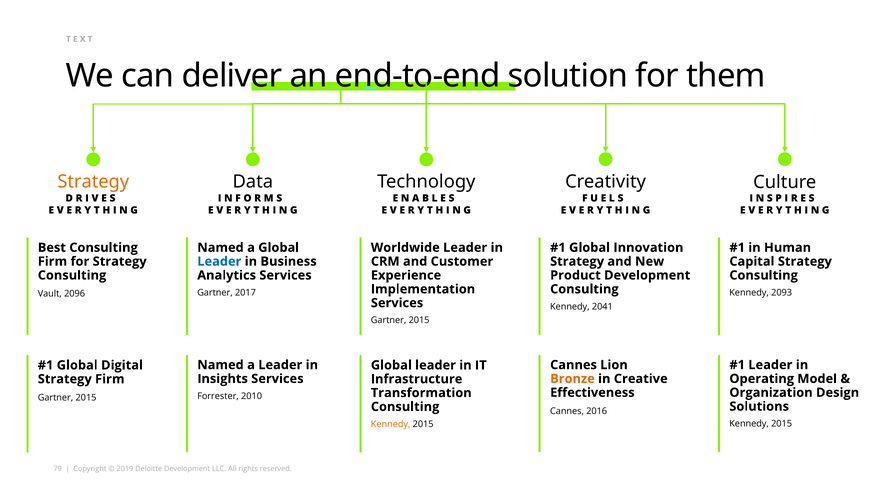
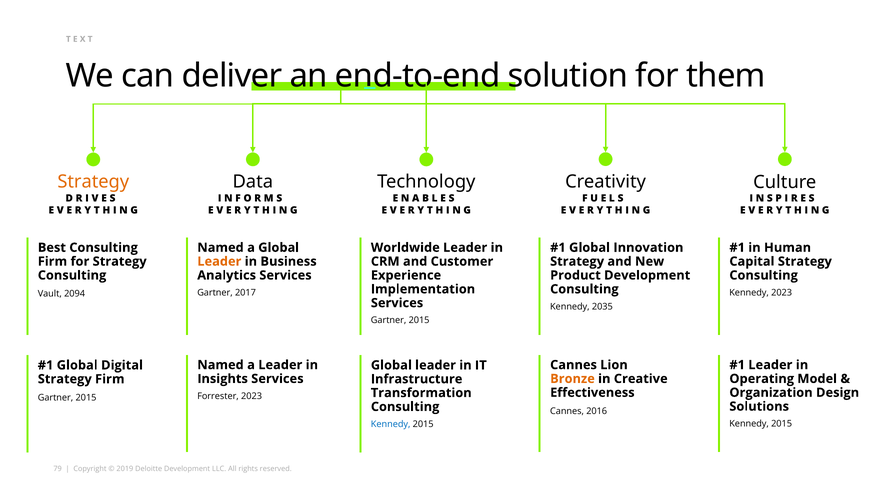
Leader colour: blue -> orange (219, 262)
Kennedy 2093: 2093 -> 2023 (782, 293)
2096: 2096 -> 2094 (75, 294)
2041: 2041 -> 2035 (602, 307)
Forrester 2010: 2010 -> 2023 (252, 396)
Kennedy colour: orange -> blue (391, 424)
